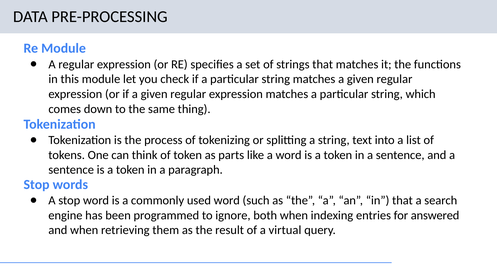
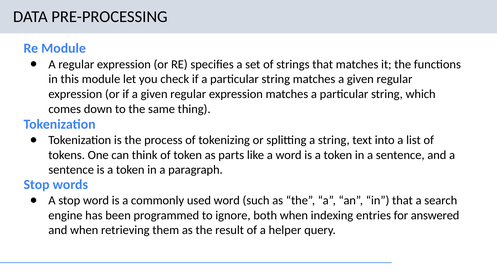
virtual: virtual -> helper (285, 231)
